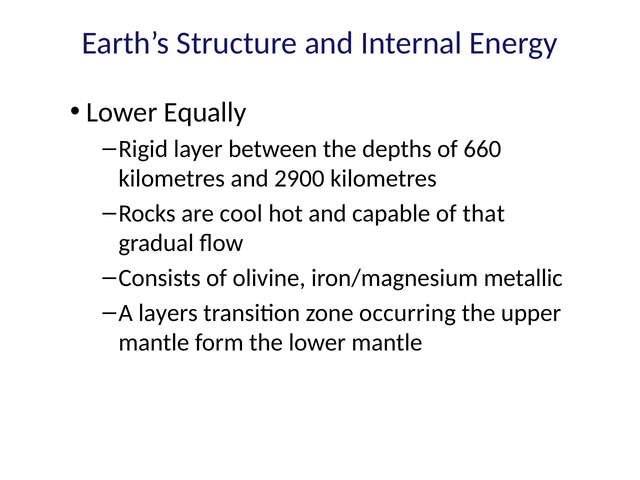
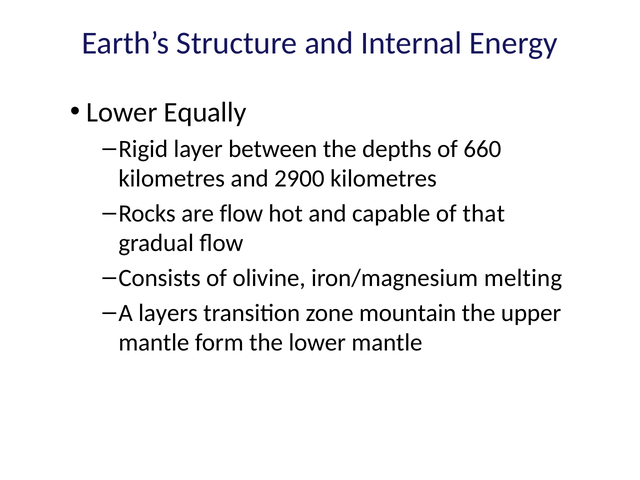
are cool: cool -> flow (241, 213)
metallic: metallic -> melting (523, 278)
occurring: occurring -> mountain (408, 313)
